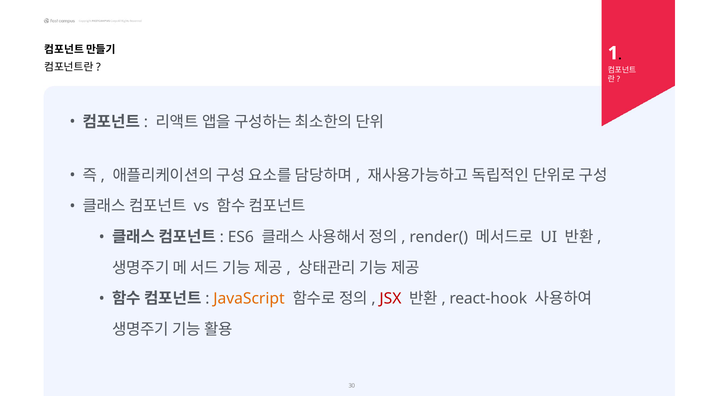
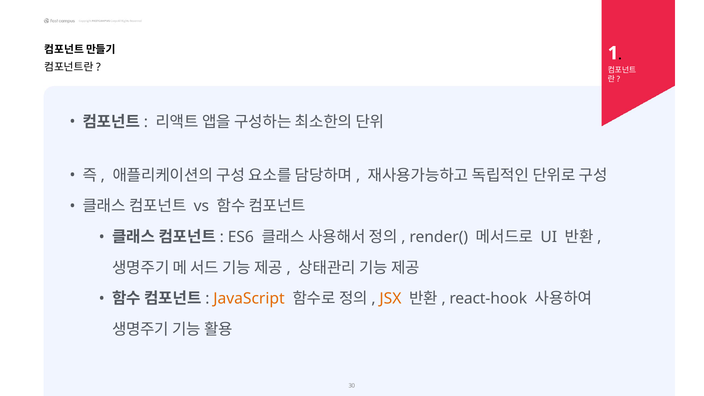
JSX colour: red -> orange (390, 299)
